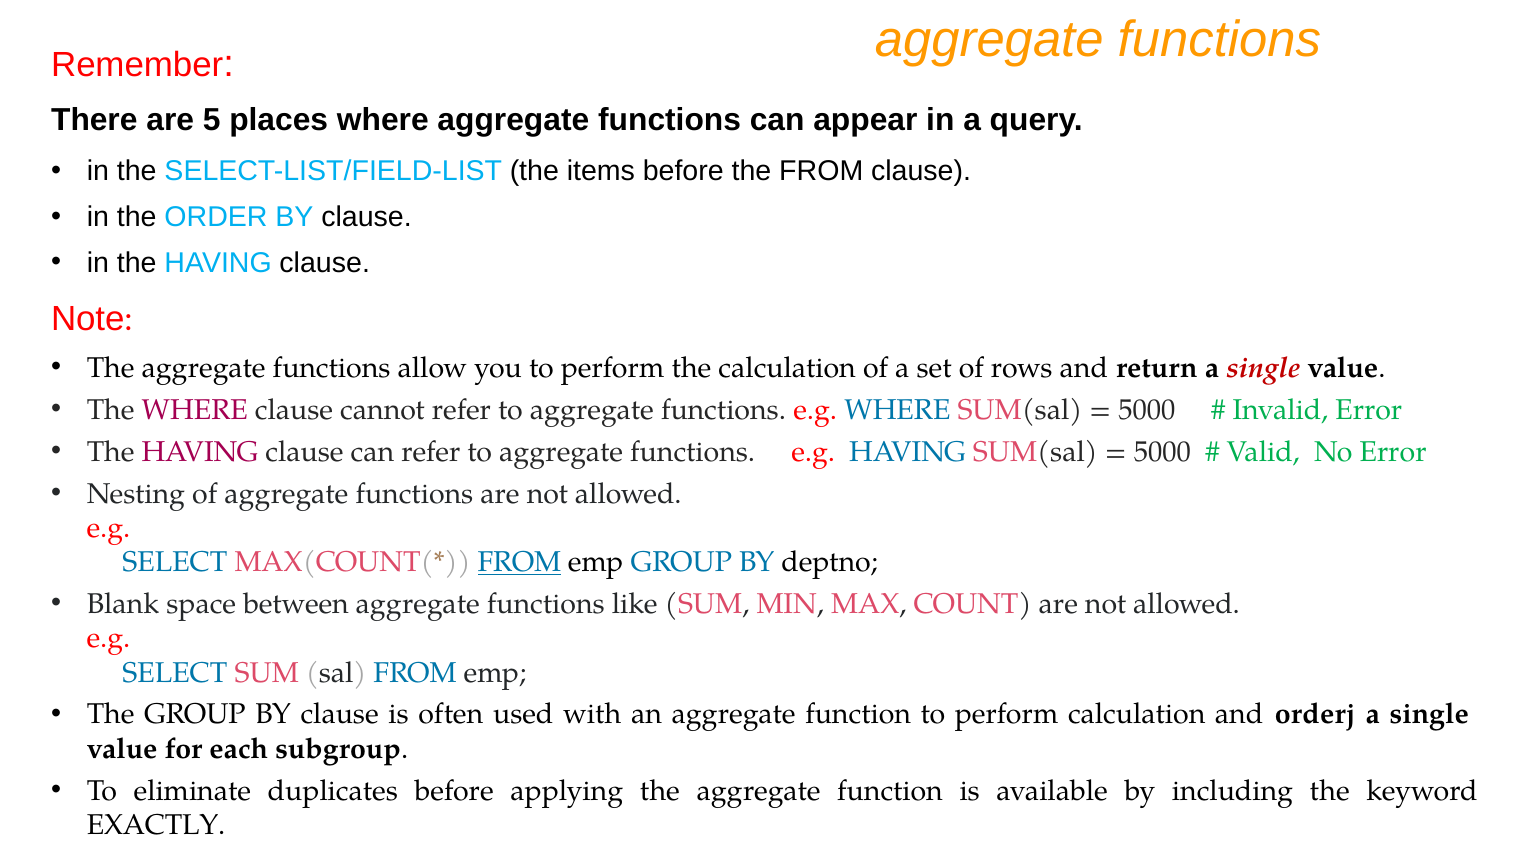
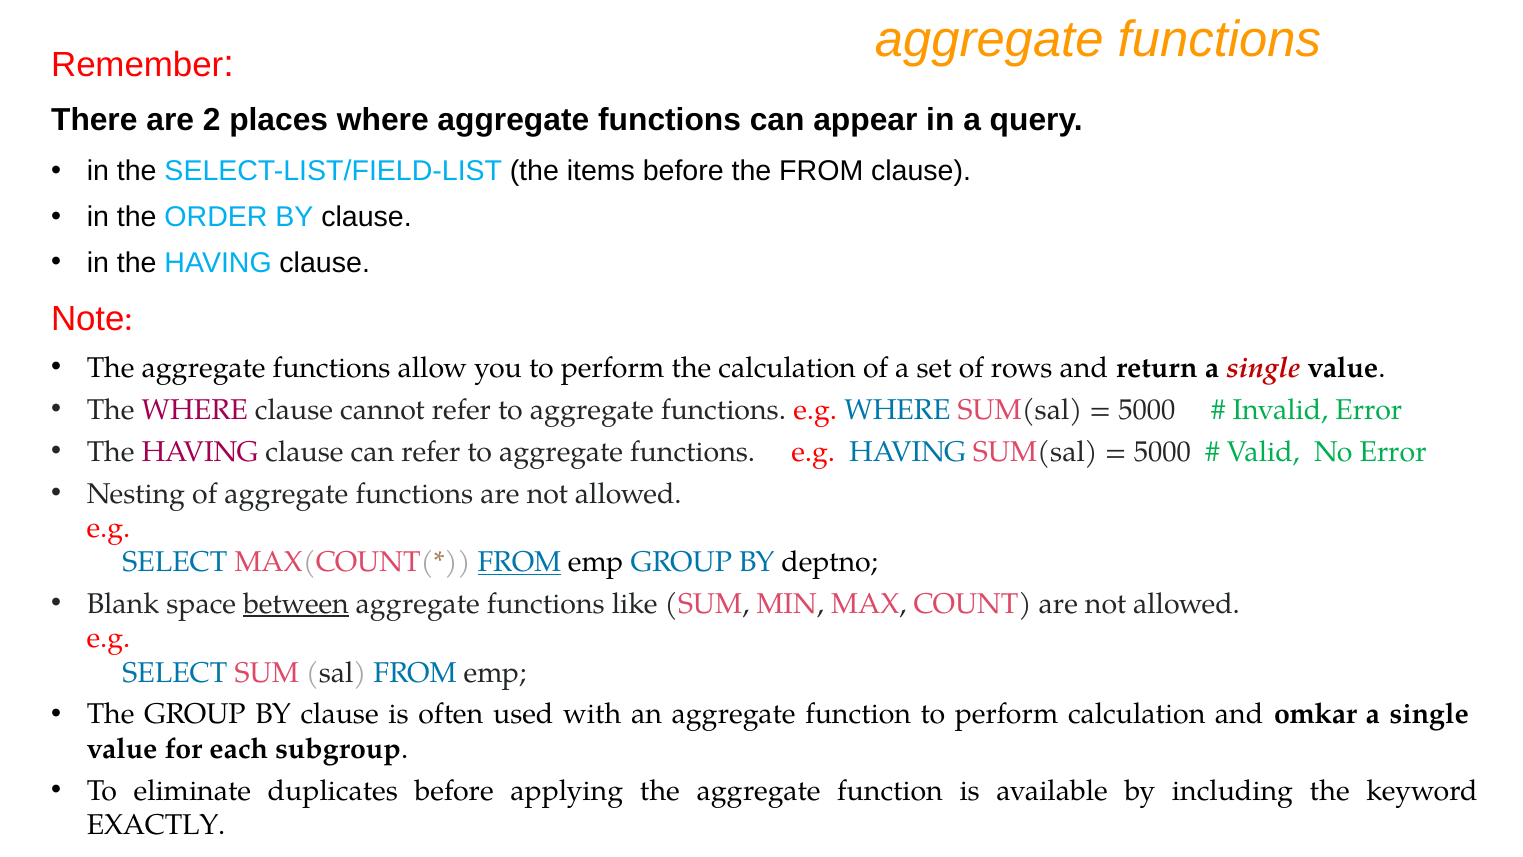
5: 5 -> 2 (212, 120)
between underline: none -> present (296, 604)
orderj: orderj -> omkar (1315, 714)
